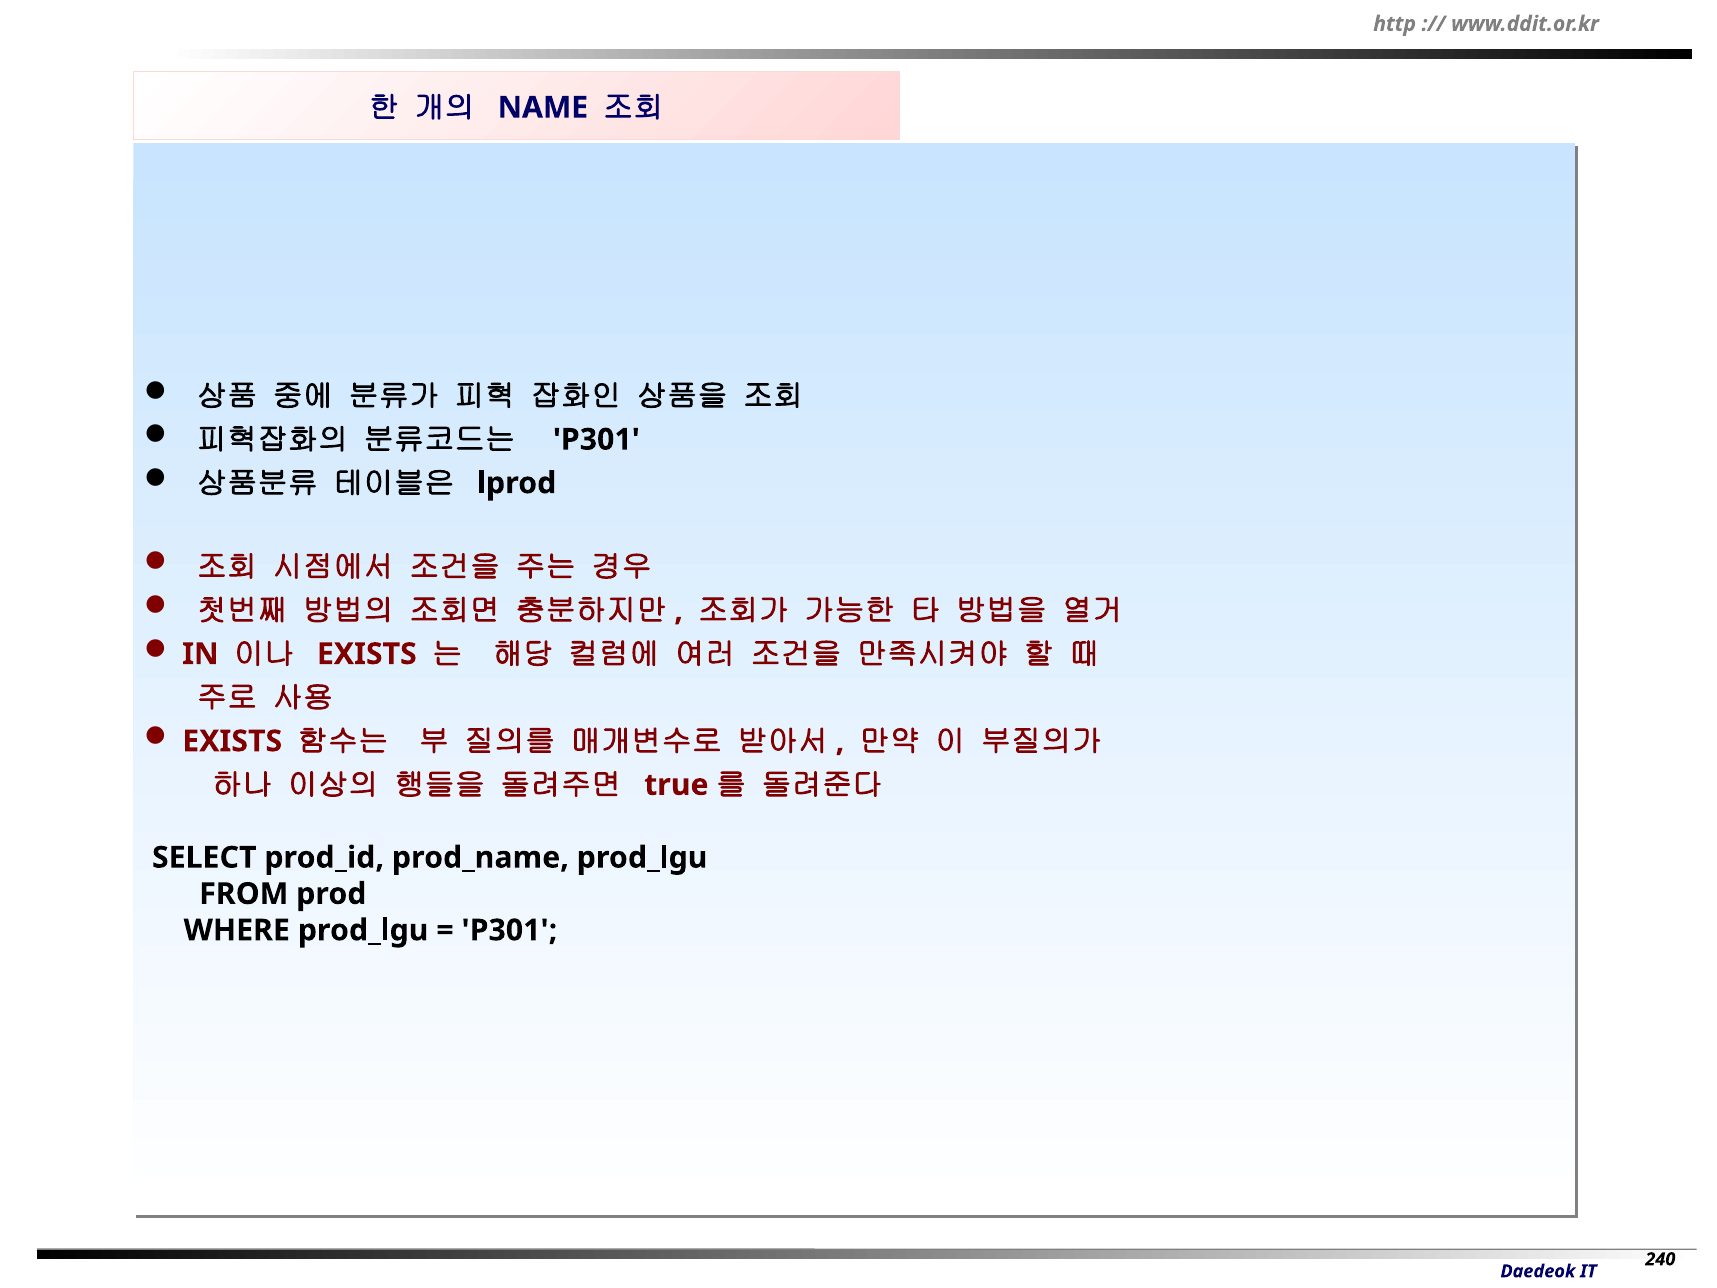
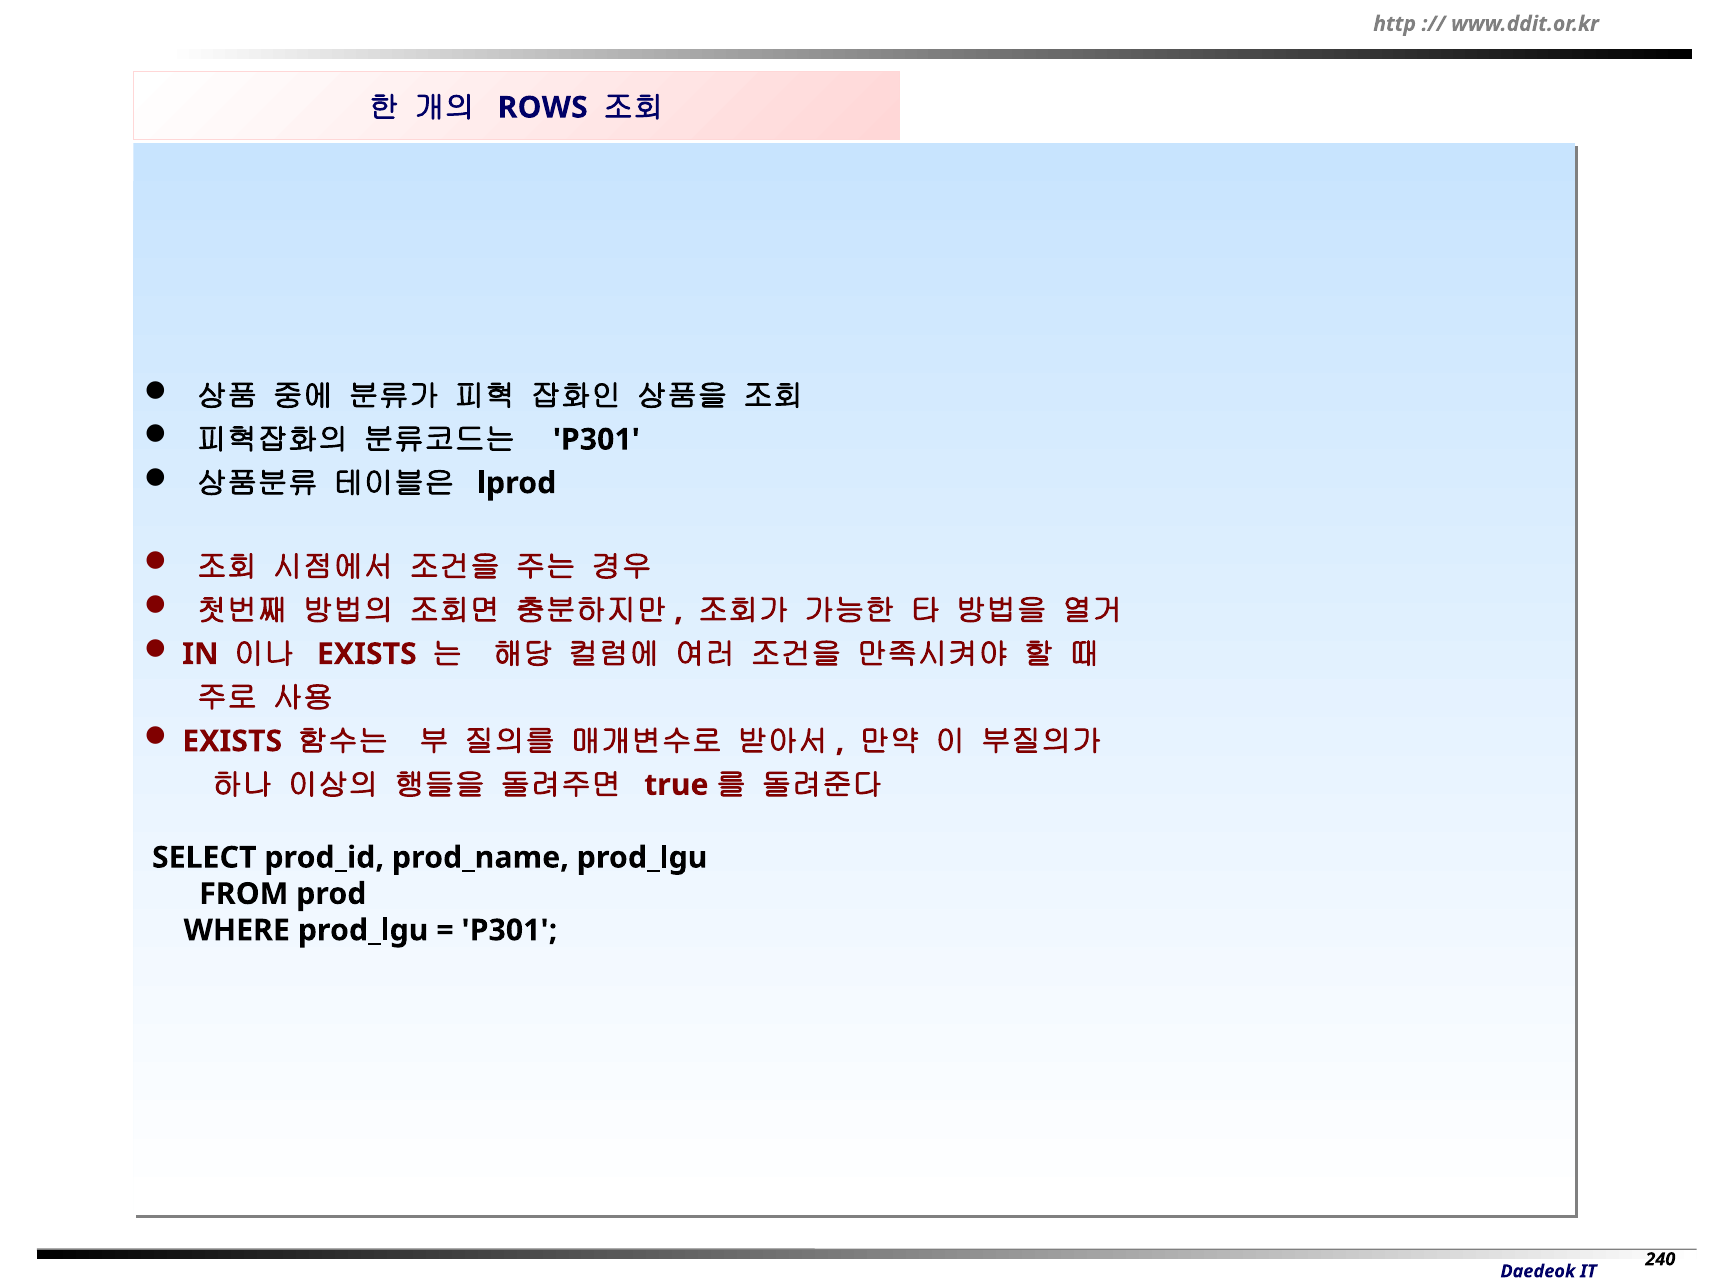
NAME: NAME -> ROWS (543, 108)
